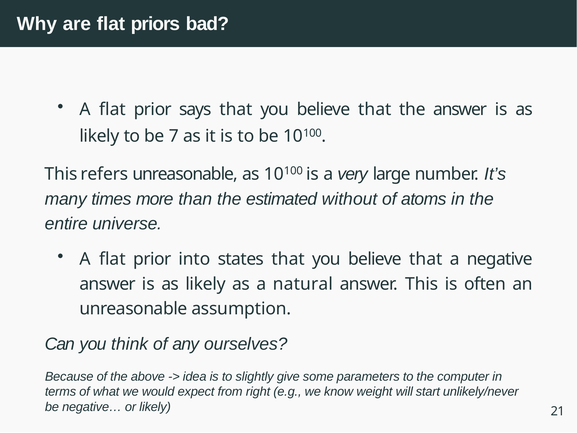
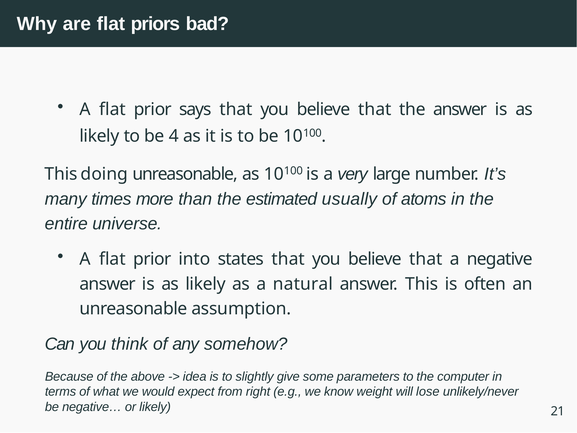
7: 7 -> 4 (174, 136)
refers: refers -> doing (104, 174)
without: without -> usually (350, 199)
ourselves: ourselves -> somehow (246, 344)
start: start -> lose (428, 392)
